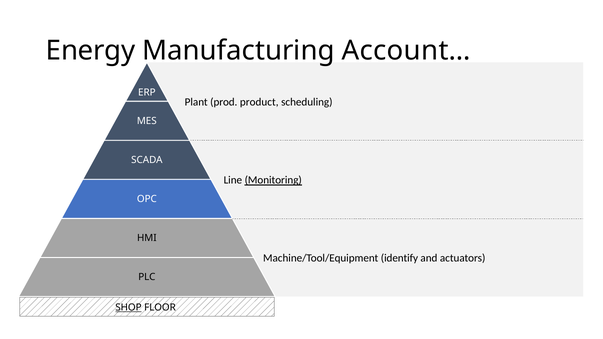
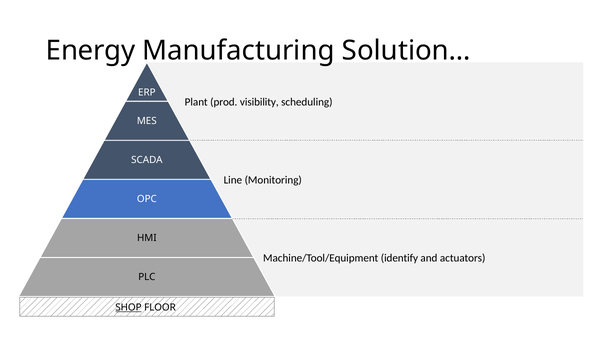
Account…: Account… -> Solution… (406, 51)
product: product -> visibility (259, 102)
Monitoring underline: present -> none (273, 180)
